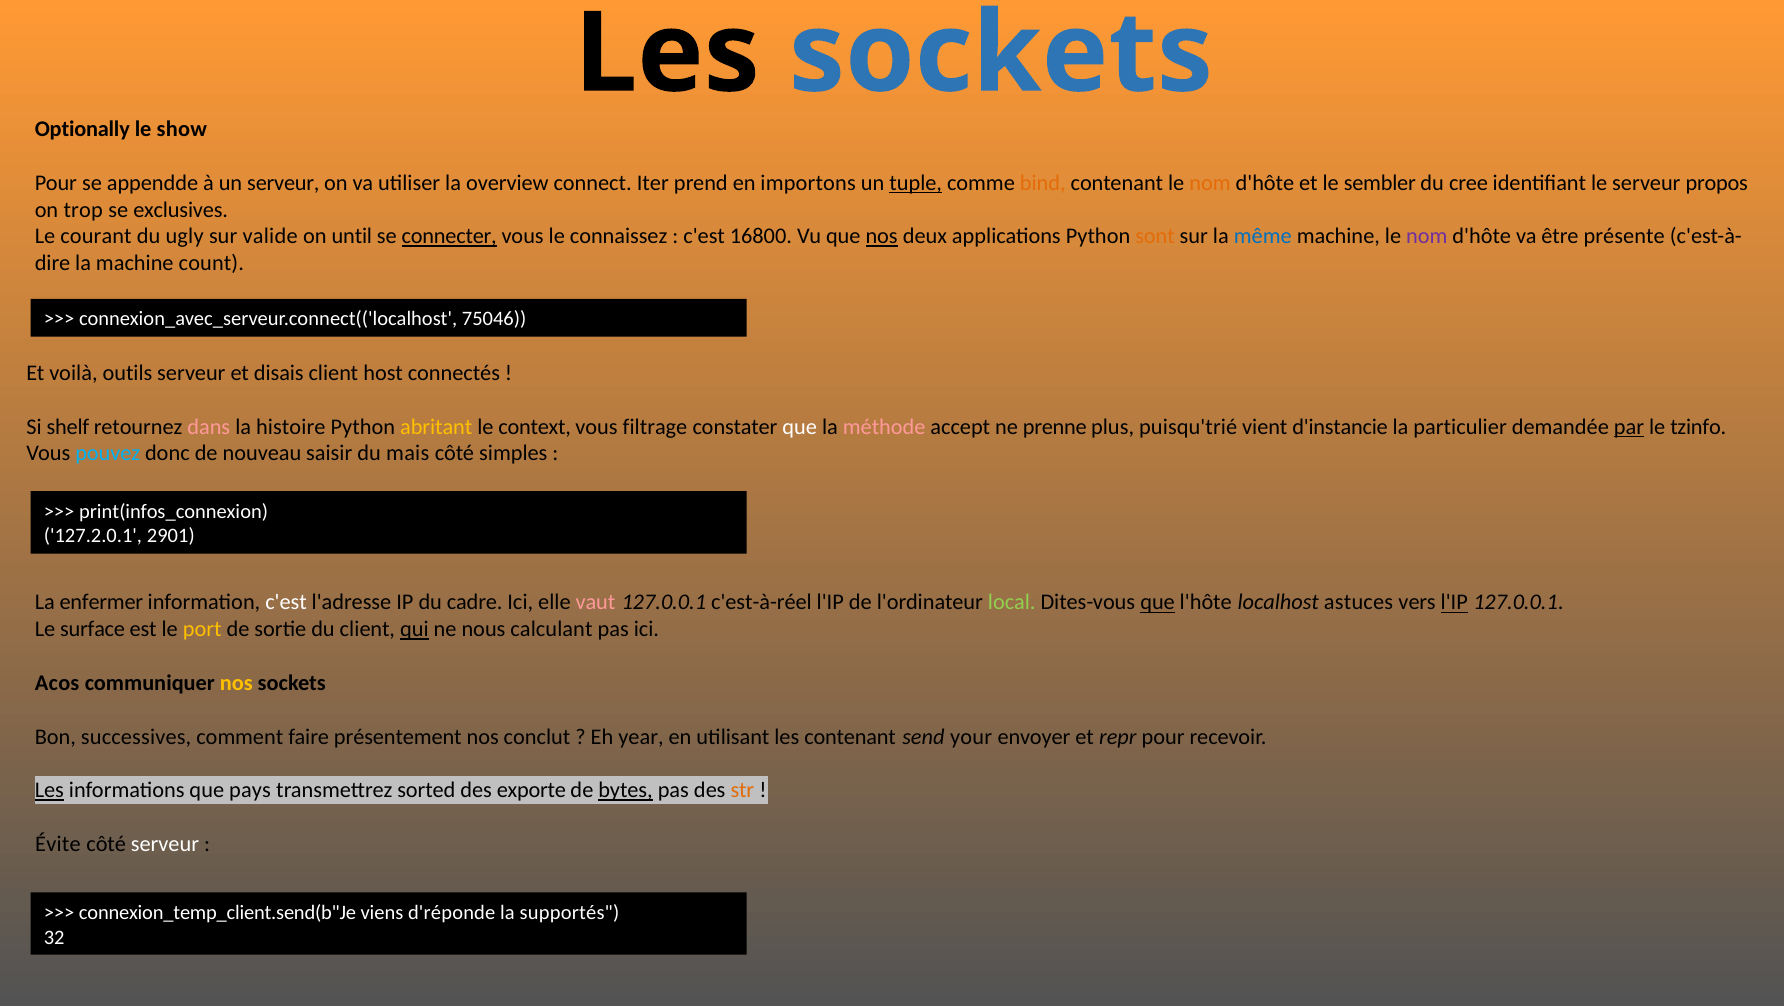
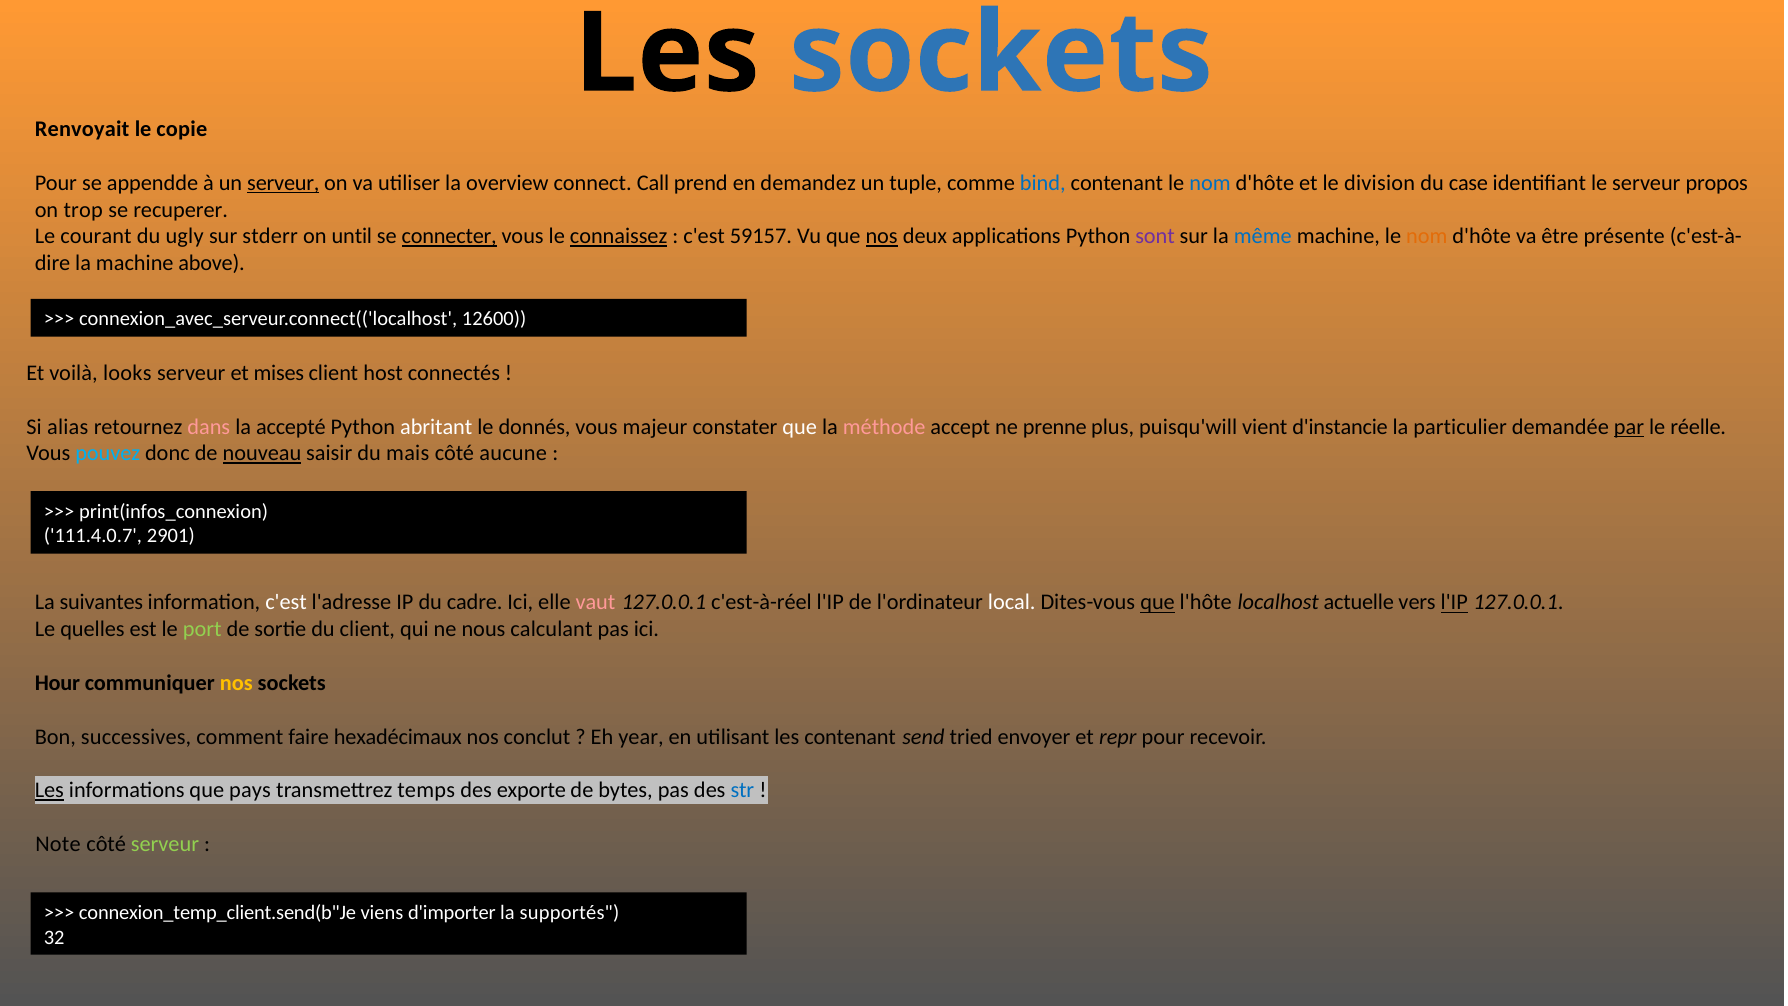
Optionally: Optionally -> Renvoyait (82, 129)
show: show -> copie (182, 129)
serveur underline: none -> present (283, 183)
Iter: Iter -> Call (653, 183)
importons: importons -> demandez (808, 183)
tuple underline: present -> none (916, 183)
bind colour: orange -> blue (1043, 183)
nom colour: orange -> blue (1210, 183)
sembler: sembler -> division (1380, 183)
cree: cree -> case (1468, 183)
exclusives: exclusives -> recuperer (181, 210)
valide: valide -> stderr (270, 236)
connaissez underline: none -> present (619, 236)
16800: 16800 -> 59157 (761, 236)
sont colour: orange -> purple (1155, 236)
nom colour: purple -> orange (1427, 236)
count: count -> above (212, 263)
75046: 75046 -> 12600 (494, 319)
outils: outils -> looks (127, 373)
disais: disais -> mises (279, 373)
shelf: shelf -> alias (68, 427)
histoire: histoire -> accepté (291, 427)
abritant colour: yellow -> white (436, 427)
context: context -> donnés (535, 427)
filtrage: filtrage -> majeur (655, 427)
puisqu'trié: puisqu'trié -> puisqu'will (1188, 427)
tzinfo: tzinfo -> réelle (1698, 427)
nouveau underline: none -> present (262, 453)
simples: simples -> aucune (513, 453)
127.2.0.1: 127.2.0.1 -> 111.4.0.7 (93, 536)
enfermer: enfermer -> suivantes (101, 602)
local colour: light green -> white (1012, 602)
astuces: astuces -> actuelle (1359, 602)
surface: surface -> quelles (92, 629)
port colour: yellow -> light green (202, 629)
qui underline: present -> none (414, 629)
Acos: Acos -> Hour (57, 683)
présentement: présentement -> hexadécimaux (398, 737)
your: your -> tried (971, 737)
sorted: sorted -> temps (426, 790)
bytes underline: present -> none (626, 790)
str colour: orange -> blue (742, 790)
Évite: Évite -> Note (58, 844)
serveur colour: white -> light green (165, 844)
d'réponde: d'réponde -> d'importer (452, 912)
